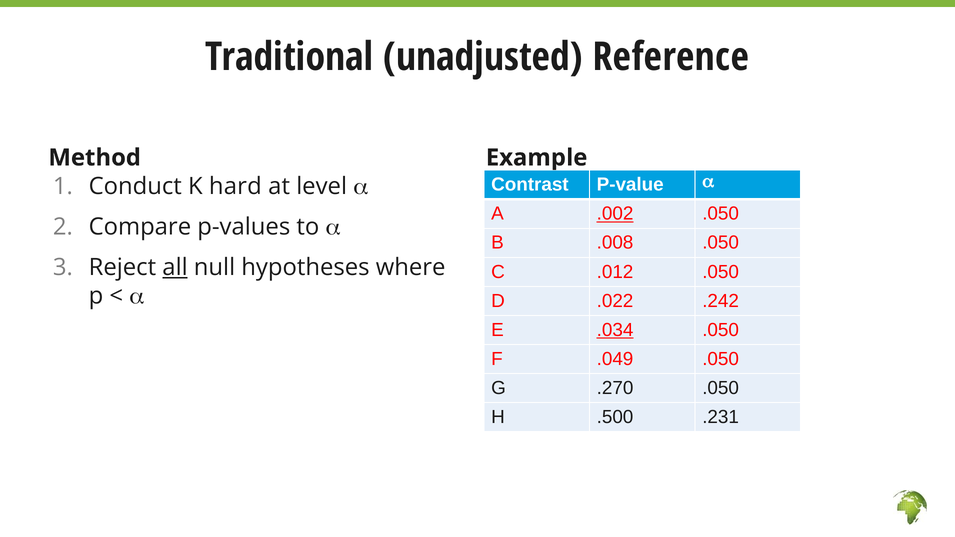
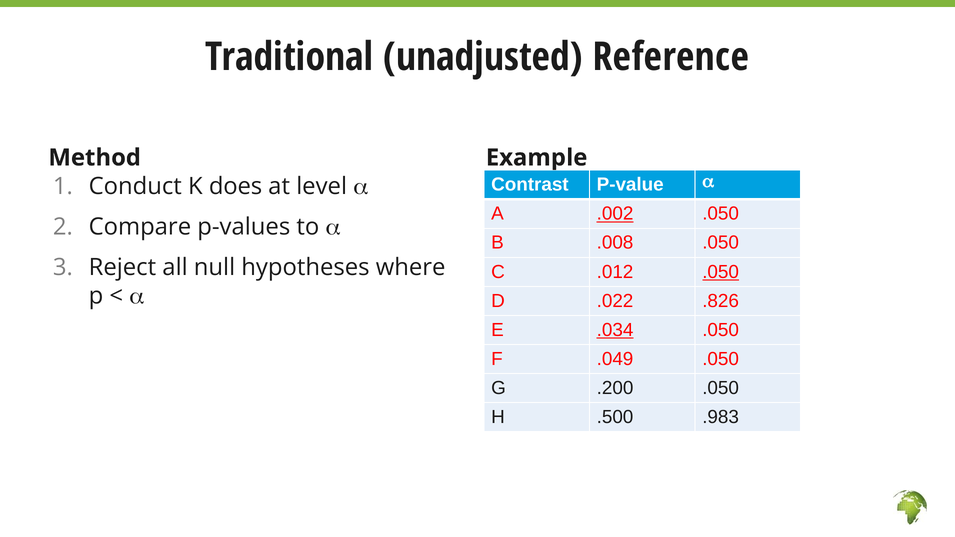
hard: hard -> does (236, 186)
all underline: present -> none (175, 268)
.050 underline: none -> present (721, 272)
.242: .242 -> .826 (721, 301)
.270: .270 -> .200 (615, 388)
.231: .231 -> .983 (721, 417)
